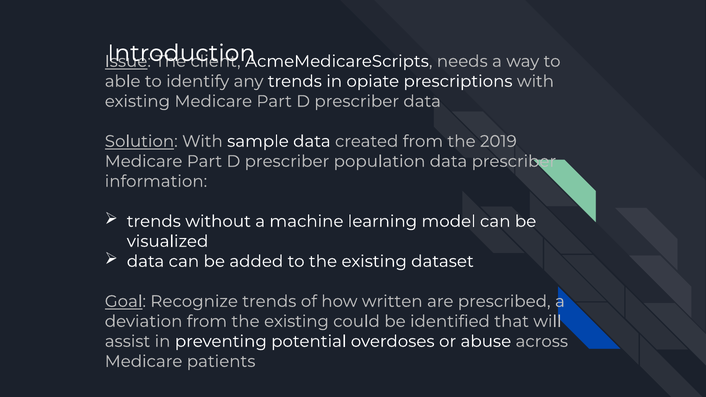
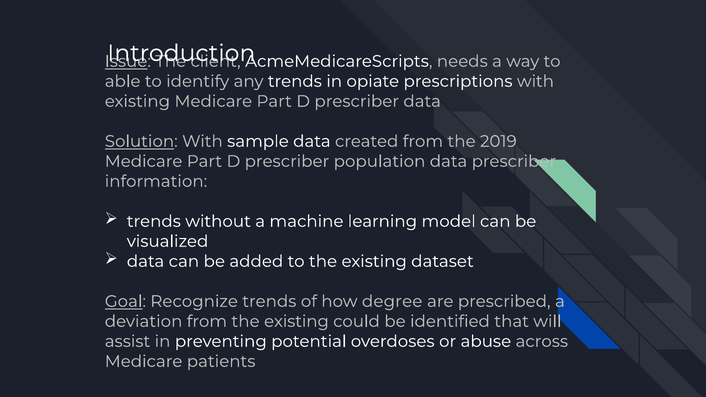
written: written -> degree (392, 301)
